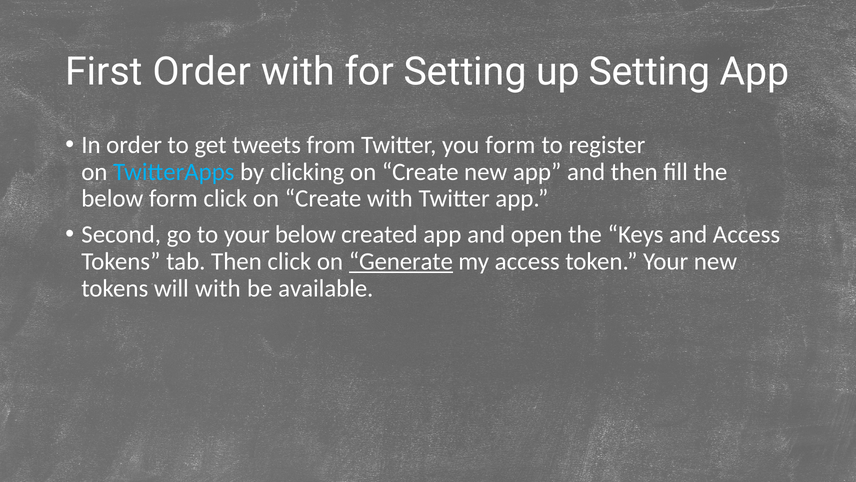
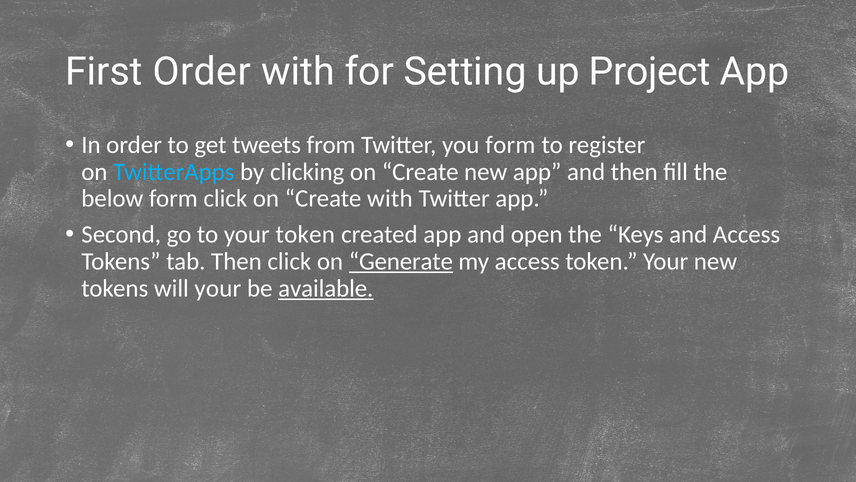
up Setting: Setting -> Project (650, 72)
your below: below -> token (305, 234)
will with: with -> your (218, 288)
available underline: none -> present (326, 288)
